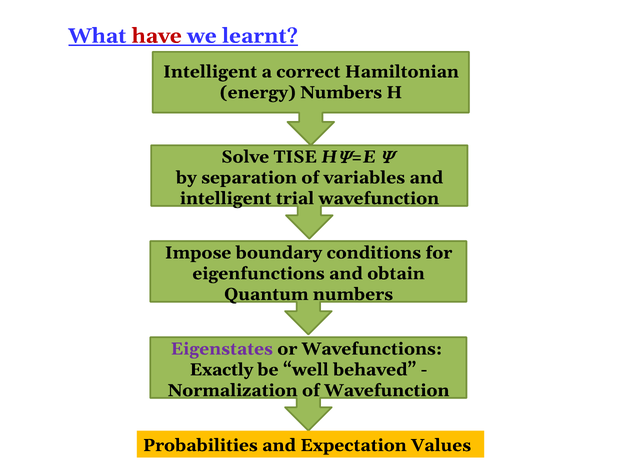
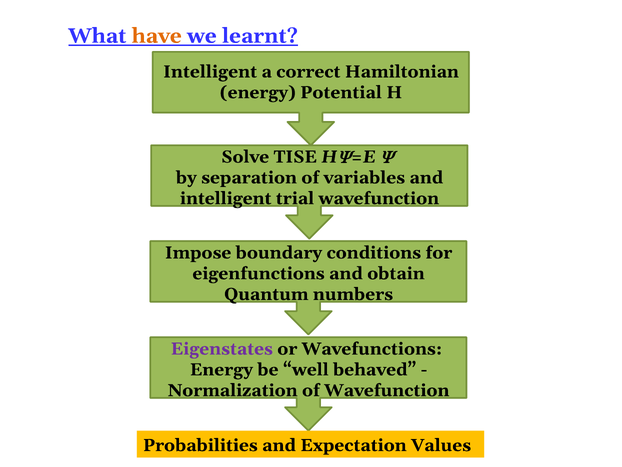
have colour: red -> orange (157, 36)
energy Numbers: Numbers -> Potential (341, 92)
Exactly: Exactly -> Energy (221, 369)
